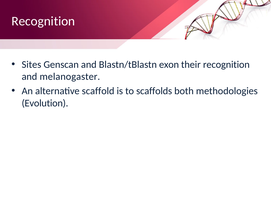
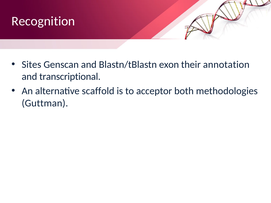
their recognition: recognition -> annotation (226, 65)
melanogaster: melanogaster -> transcriptional (70, 77)
scaffolds: scaffolds -> acceptor (154, 91)
Evolution: Evolution -> Guttman (45, 103)
